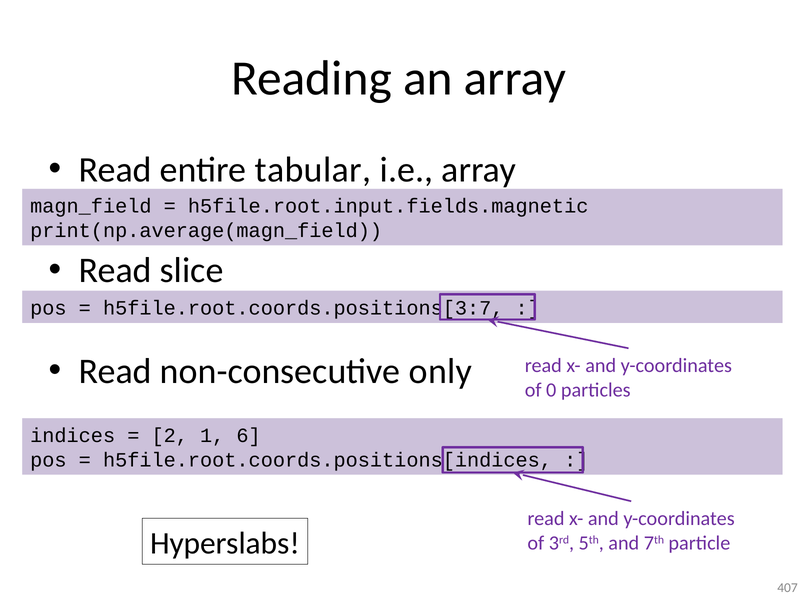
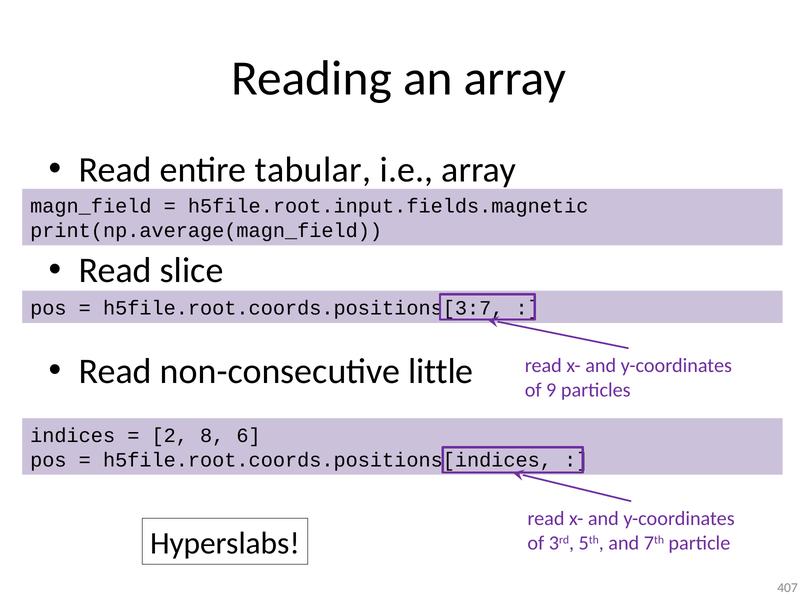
only: only -> little (441, 371)
0: 0 -> 9 (551, 390)
1: 1 -> 8 (212, 436)
